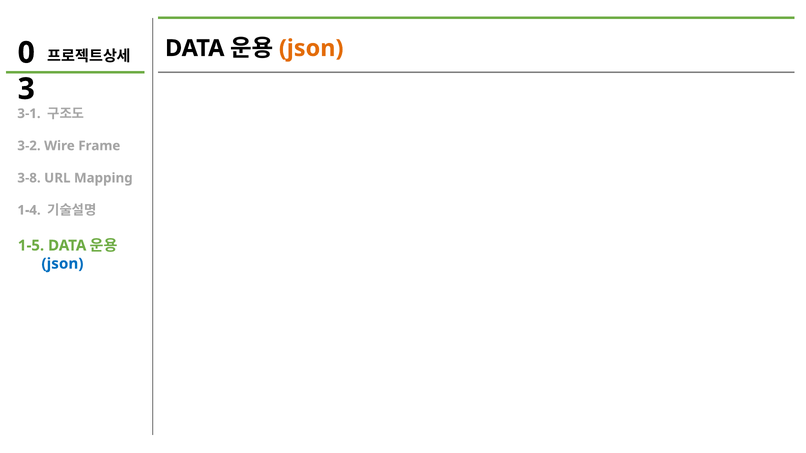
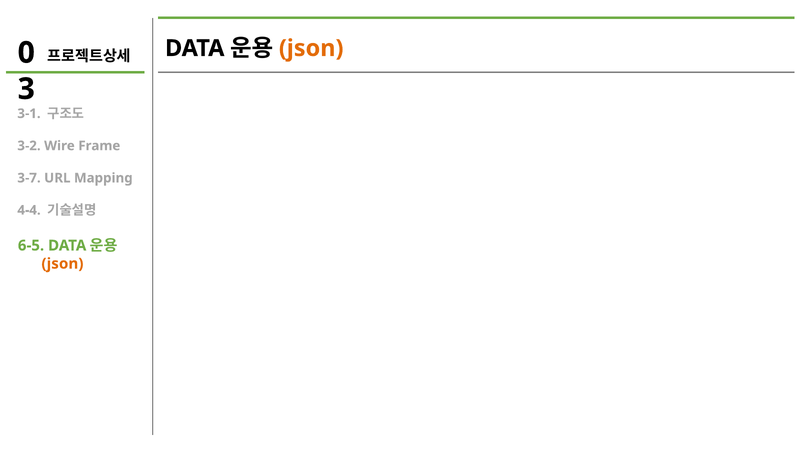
3-8: 3-8 -> 3-7 (29, 178)
1-4: 1-4 -> 4-4 (29, 210)
1-5: 1-5 -> 6-5 (31, 246)
json colour: blue -> orange (62, 264)
